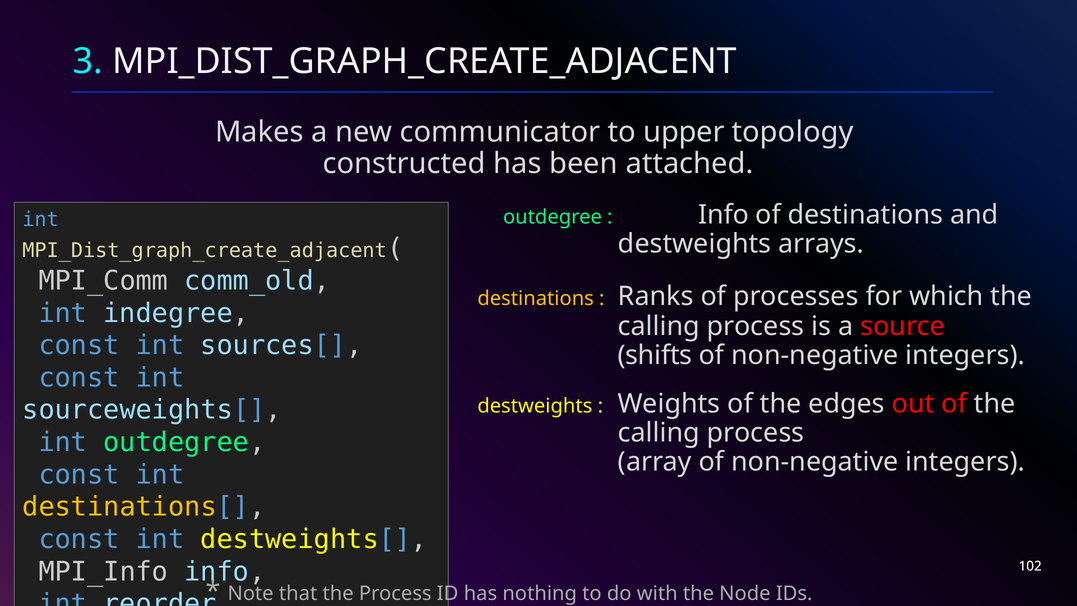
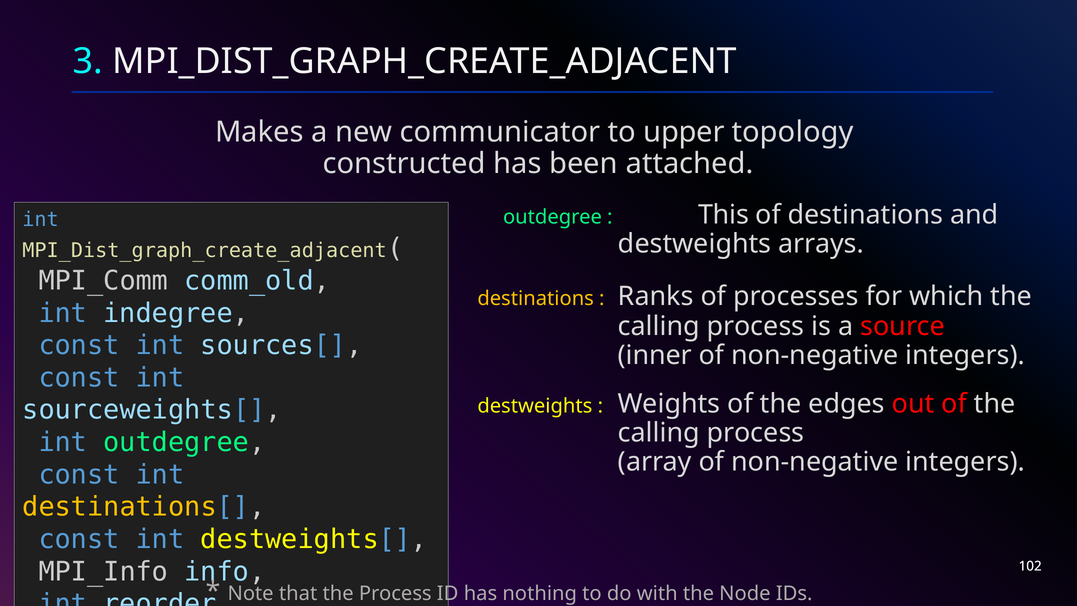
Info: Info -> This (724, 215)
shifts: shifts -> inner (655, 355)
